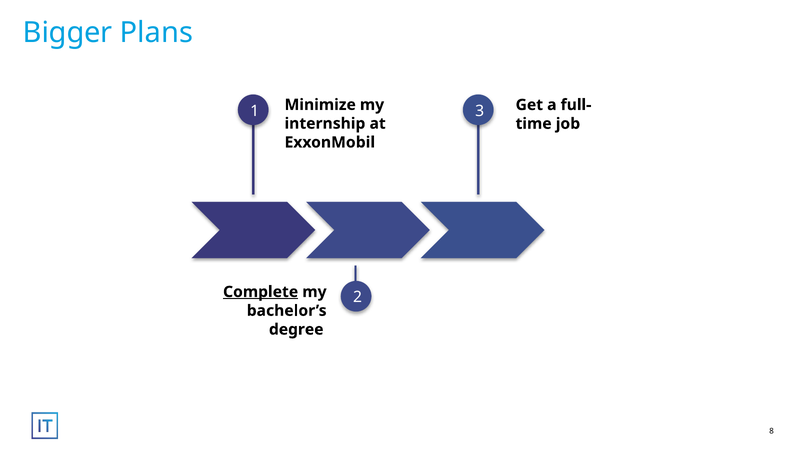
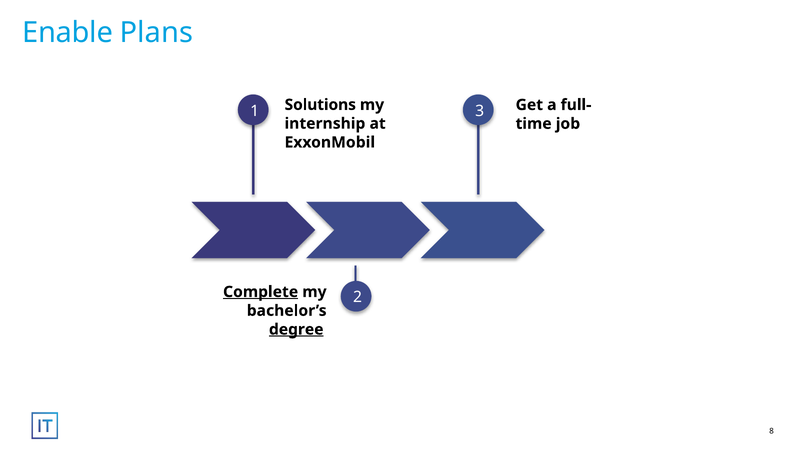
Bigger: Bigger -> Enable (68, 33)
Minimize: Minimize -> Solutions (320, 105)
degree underline: none -> present (296, 329)
